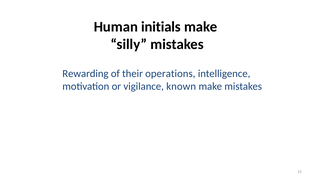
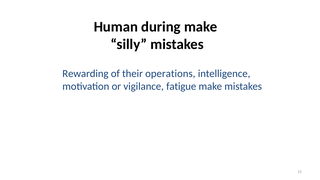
initials: initials -> during (161, 27)
known: known -> fatigue (181, 86)
